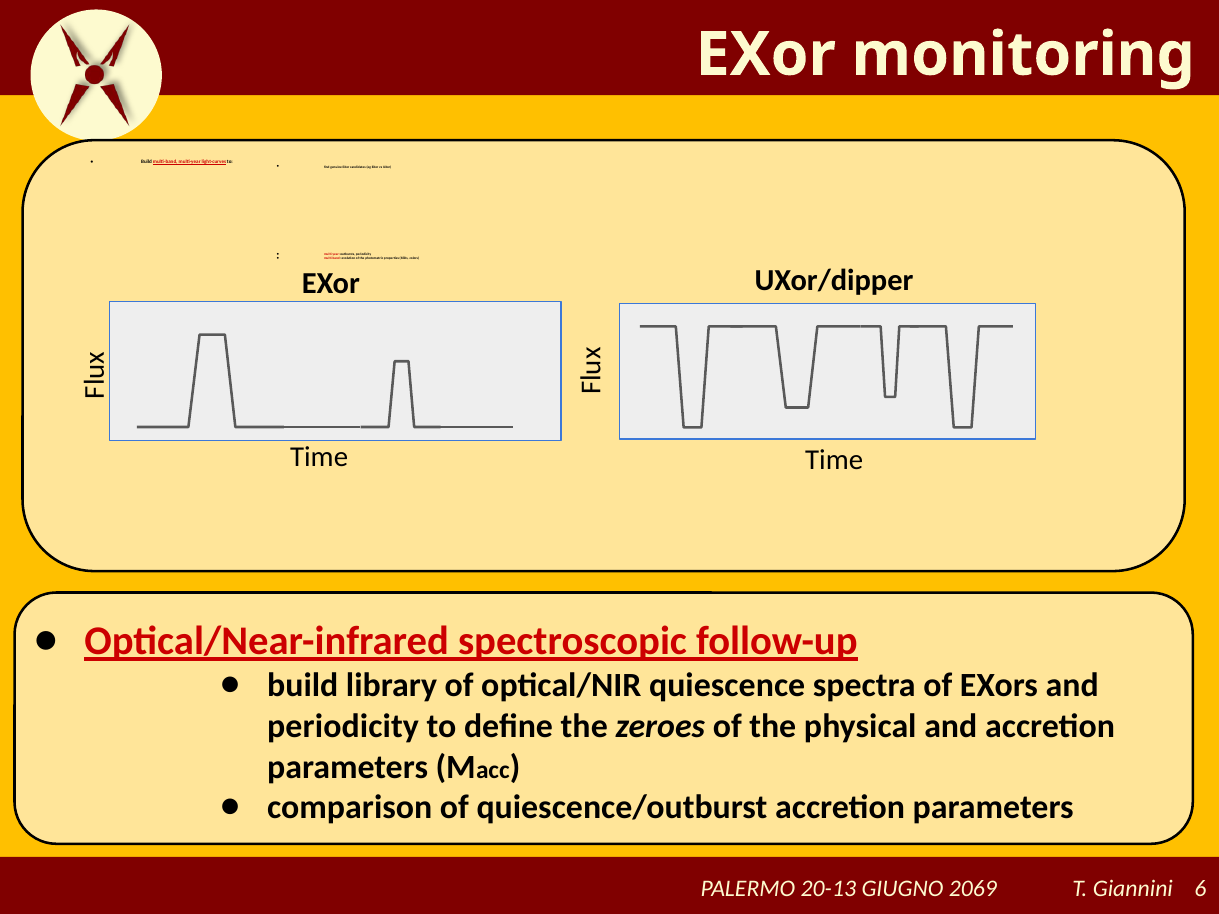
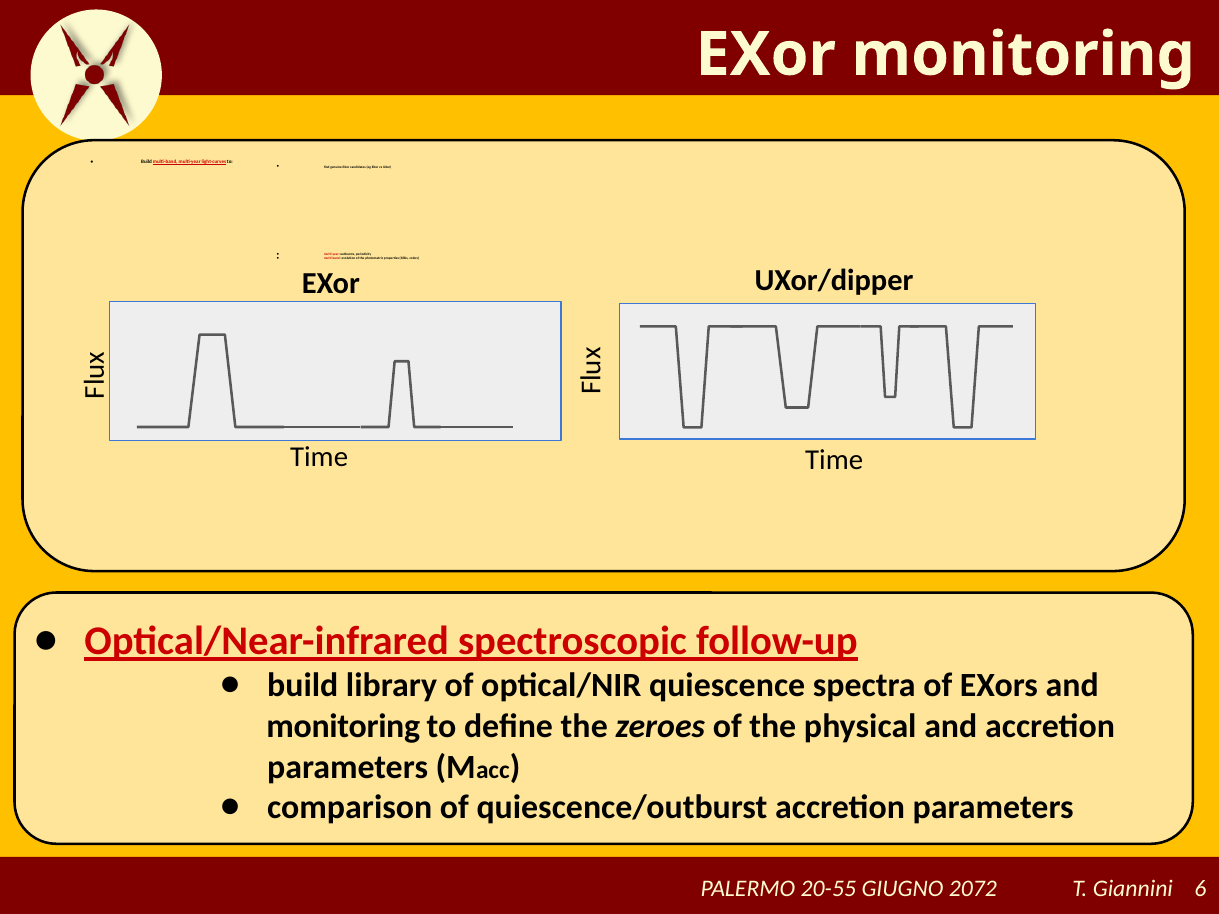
periodicity: periodicity -> monitoring (343, 726)
20-13: 20-13 -> 20-55 (828, 889)
2069: 2069 -> 2072 (973, 889)
